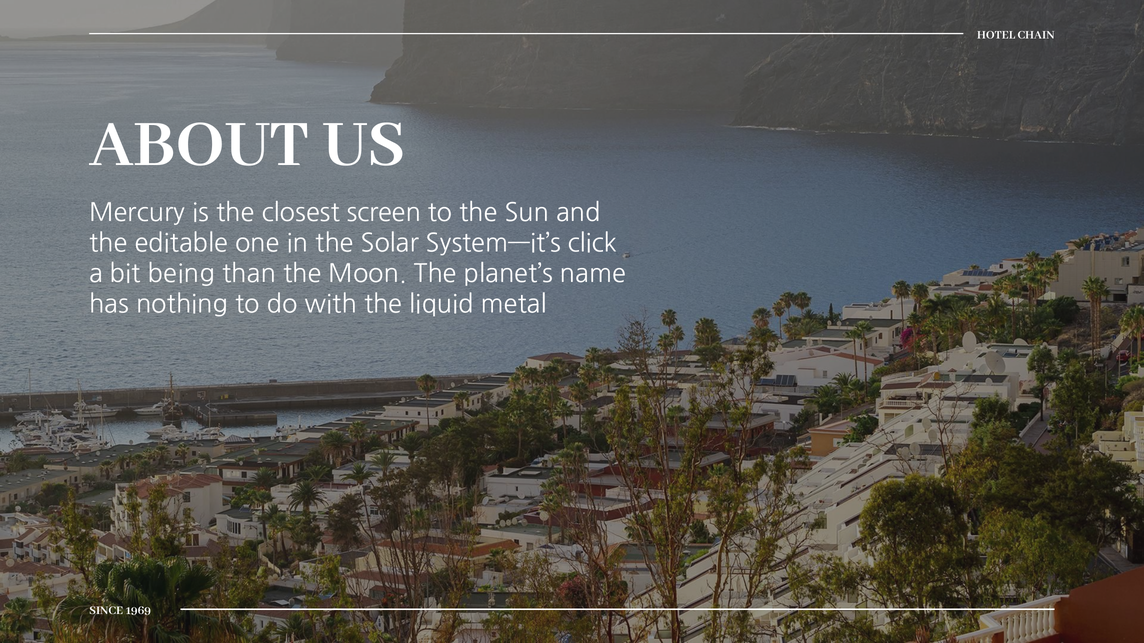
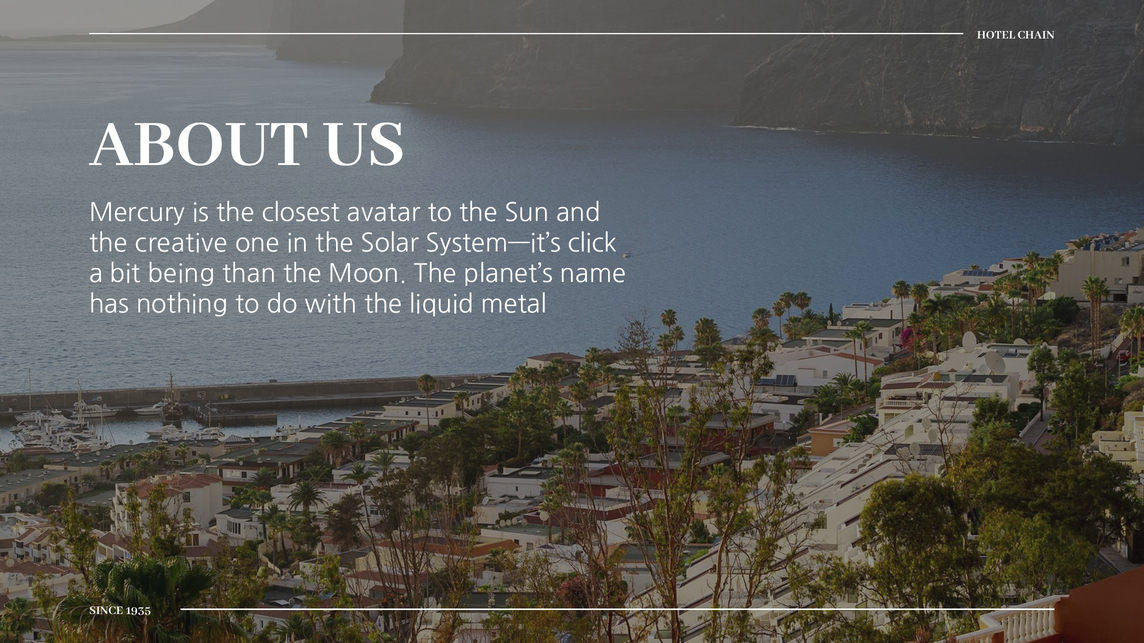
screen: screen -> avatar (384, 213)
editable: editable -> creative (181, 243)
1969: 1969 -> 1935 (138, 611)
